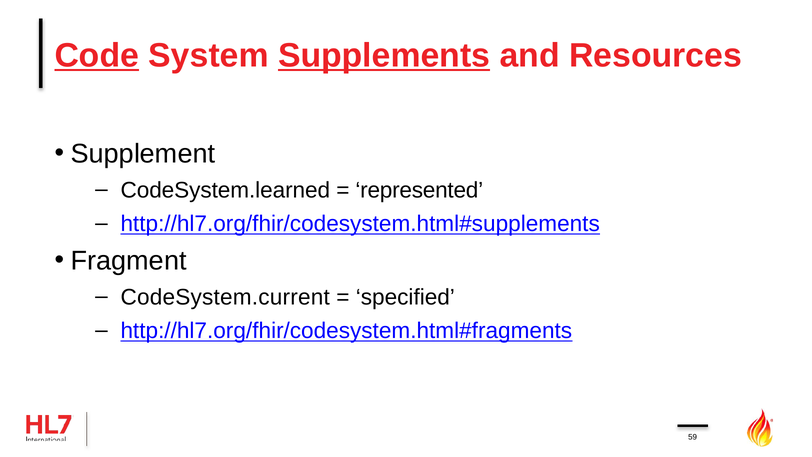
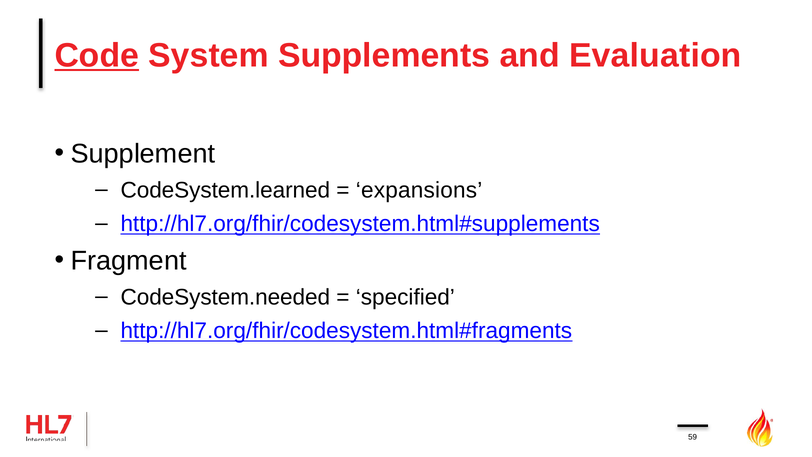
Supplements underline: present -> none (384, 55)
Resources: Resources -> Evaluation (655, 55)
represented: represented -> expansions (419, 190)
CodeSystem.current: CodeSystem.current -> CodeSystem.needed (225, 297)
